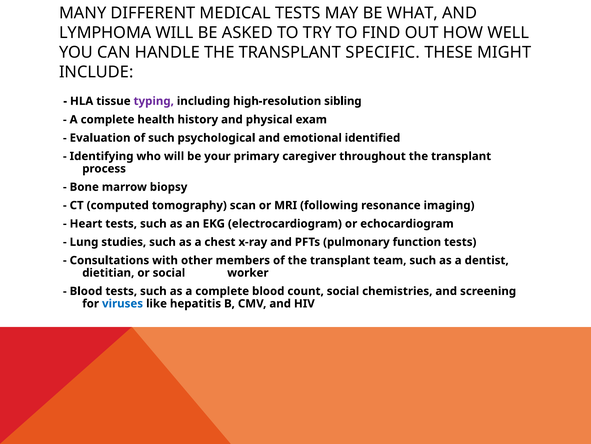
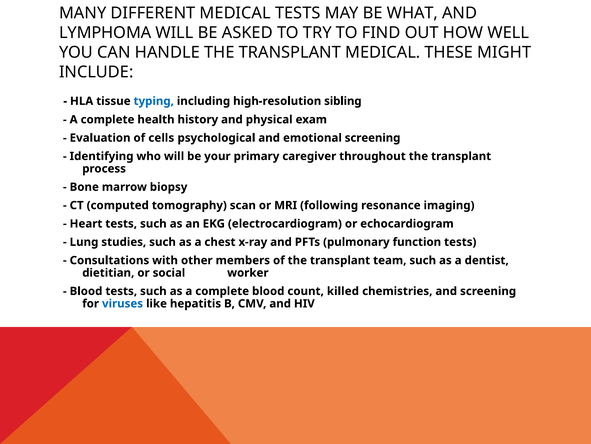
TRANSPLANT SPECIFIC: SPECIFIC -> MEDICAL (383, 52)
typing colour: purple -> blue (154, 101)
of such: such -> cells (161, 138)
emotional identified: identified -> screening (373, 138)
count social: social -> killed (343, 291)
